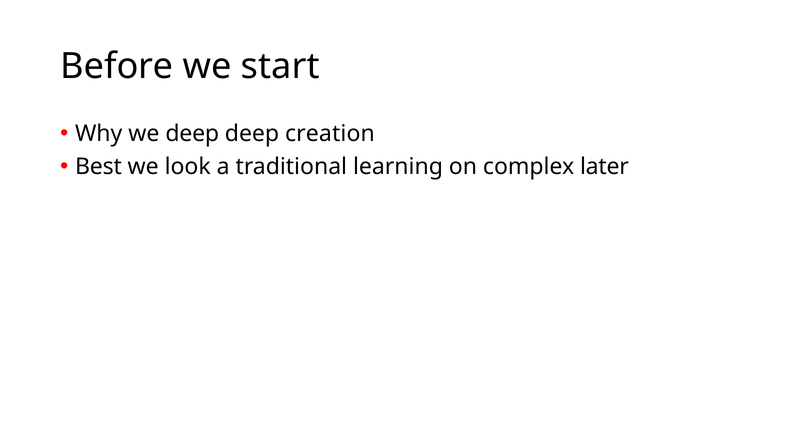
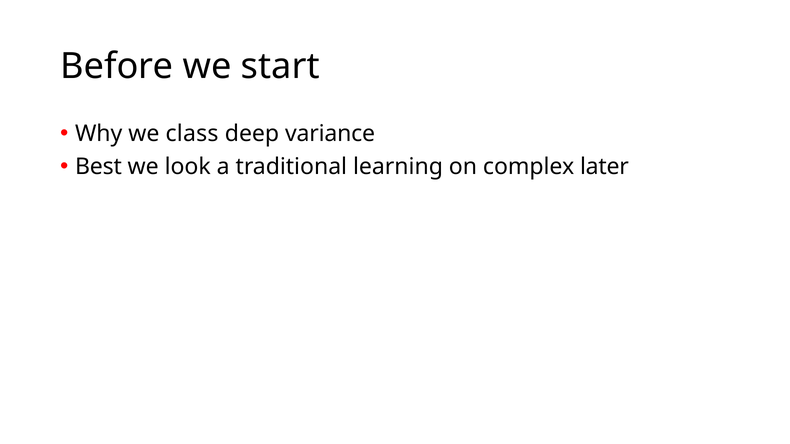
we deep: deep -> class (192, 134)
creation: creation -> variance (330, 134)
